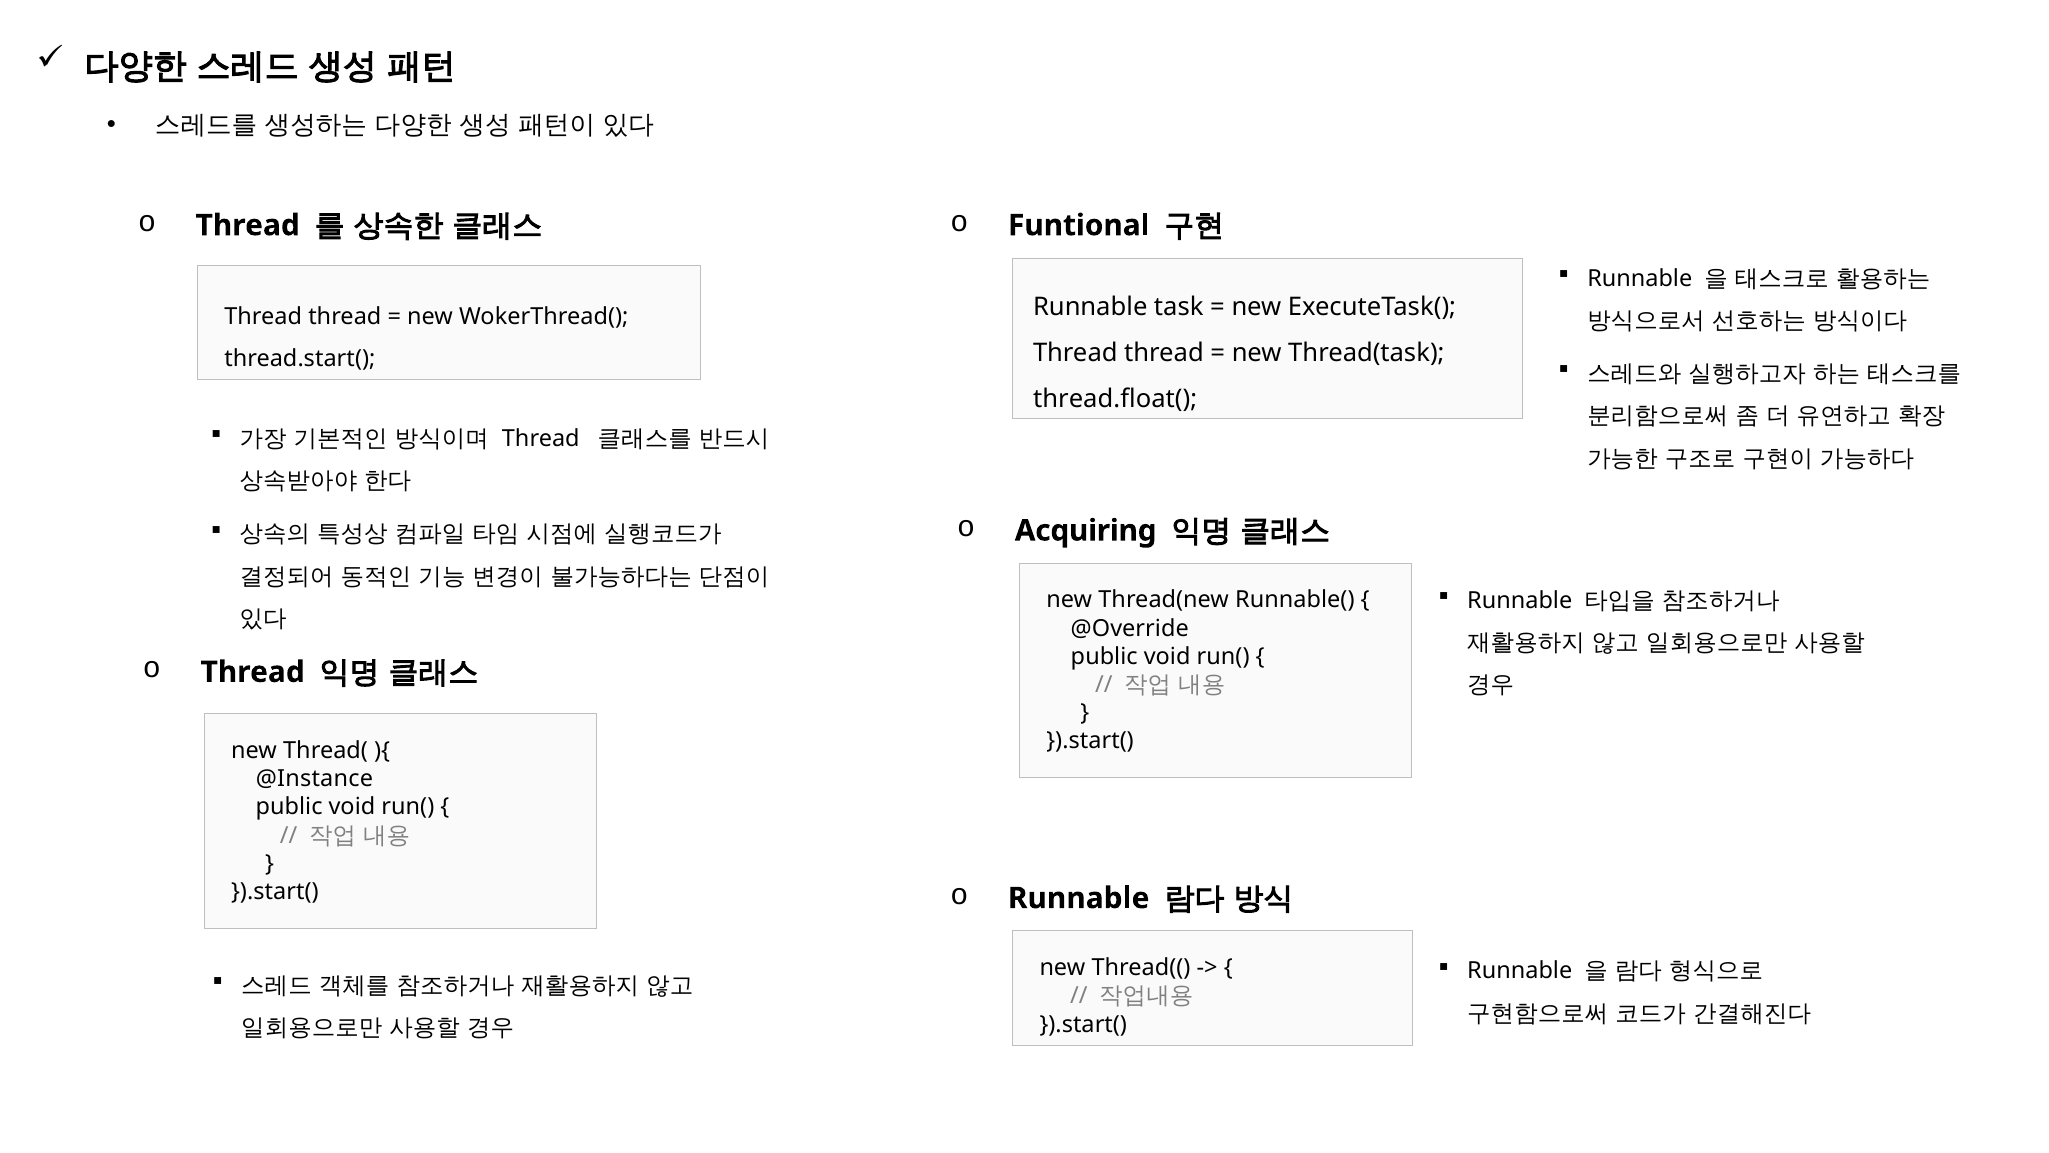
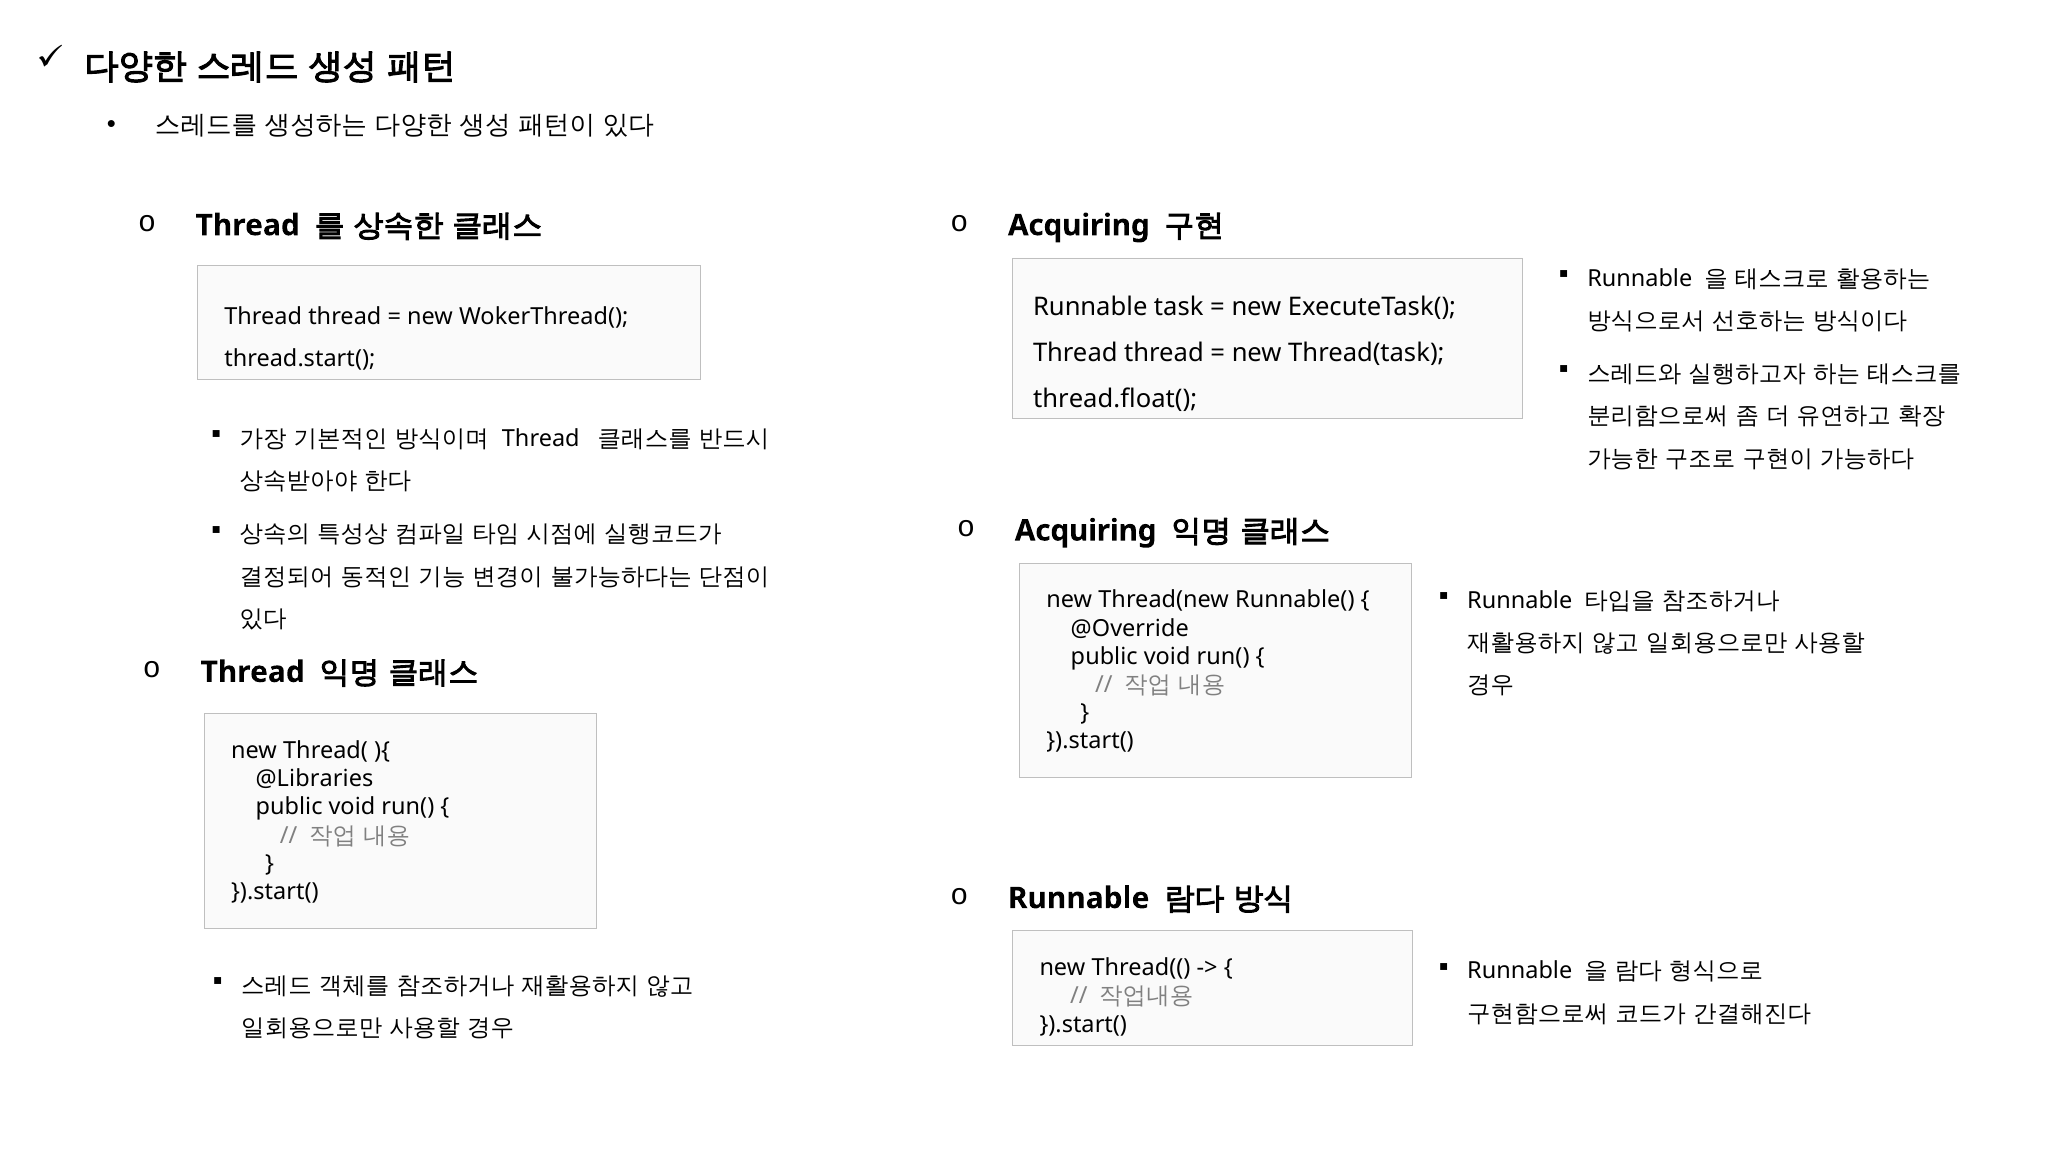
Funtional: Funtional -> Acquiring (1079, 225)
@Instance: @Instance -> @Libraries (315, 779)
